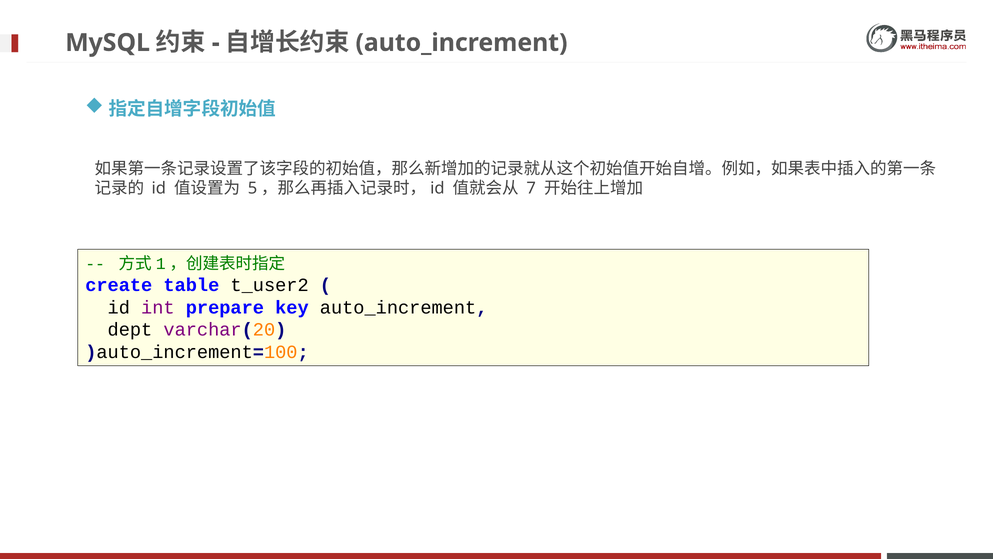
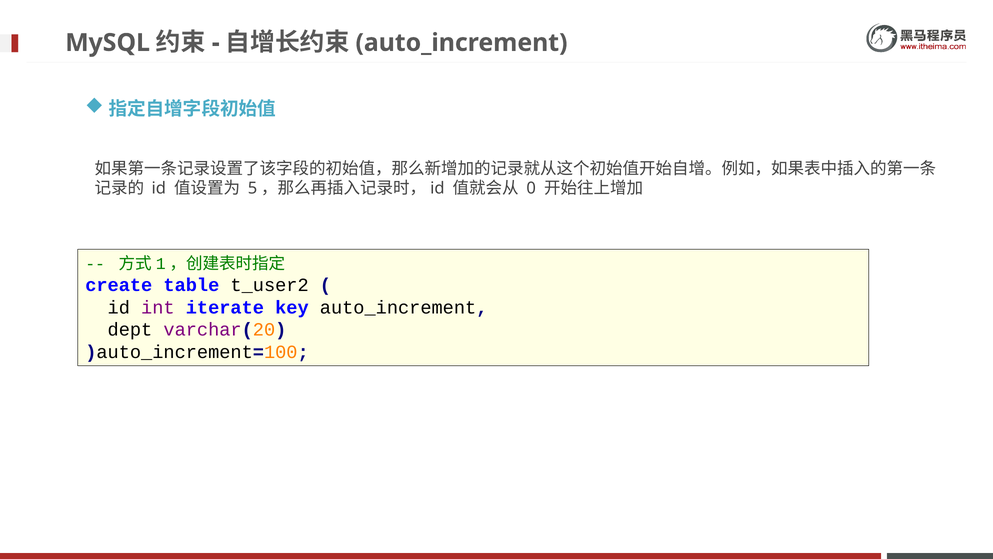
7: 7 -> 0 (531, 188)
prepare: prepare -> iterate (225, 307)
